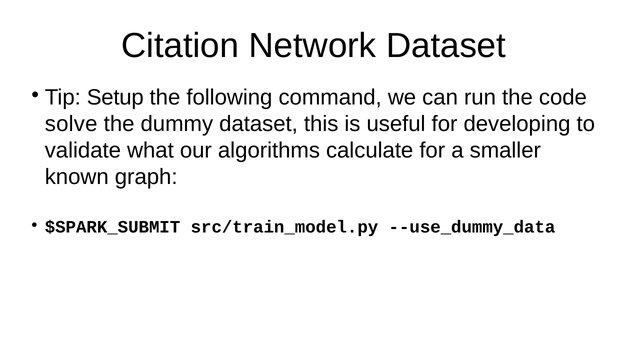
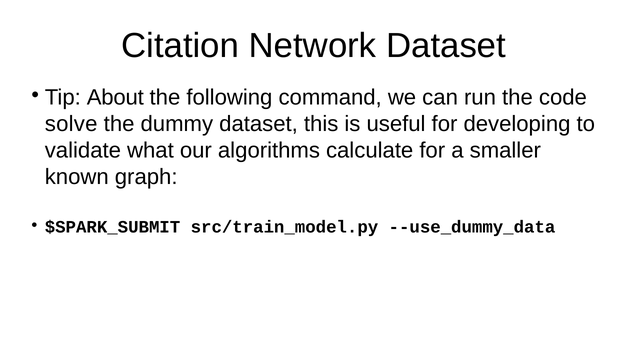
Setup: Setup -> About (115, 97)
